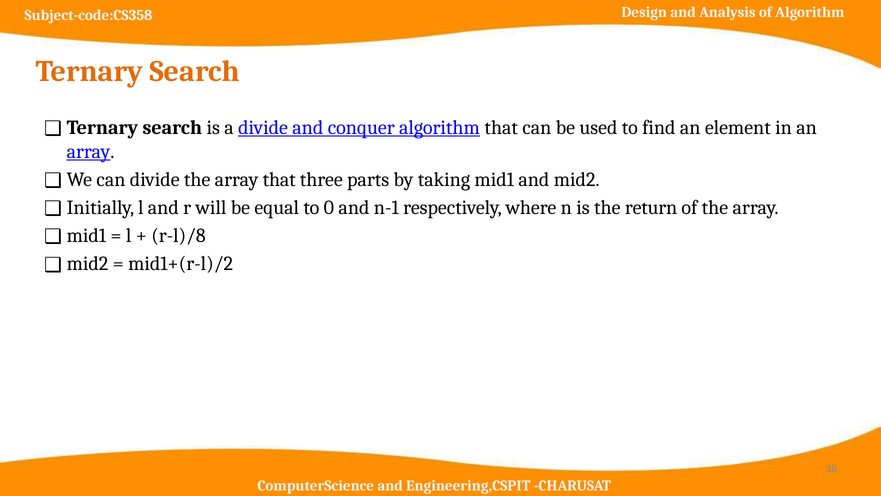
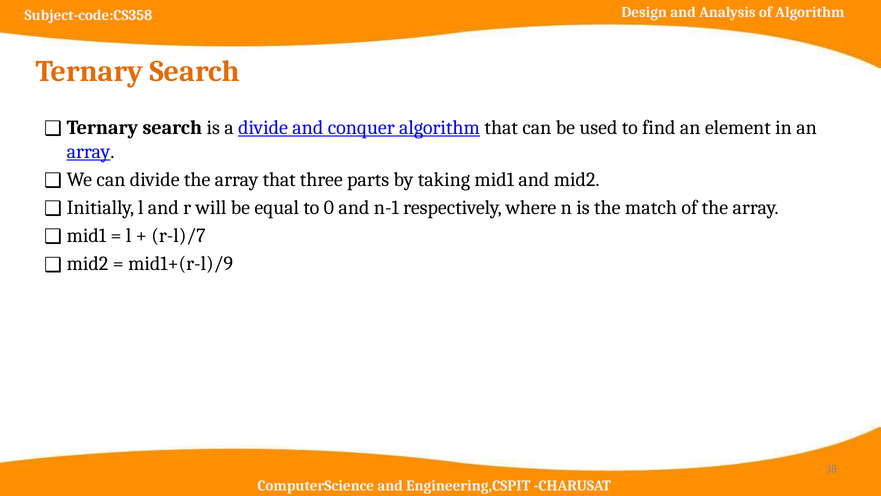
return: return -> match (651, 207)
r-l)/8: r-l)/8 -> r-l)/7 (178, 236)
mid1+(r-l)/2: mid1+(r-l)/2 -> mid1+(r-l)/9 (181, 264)
